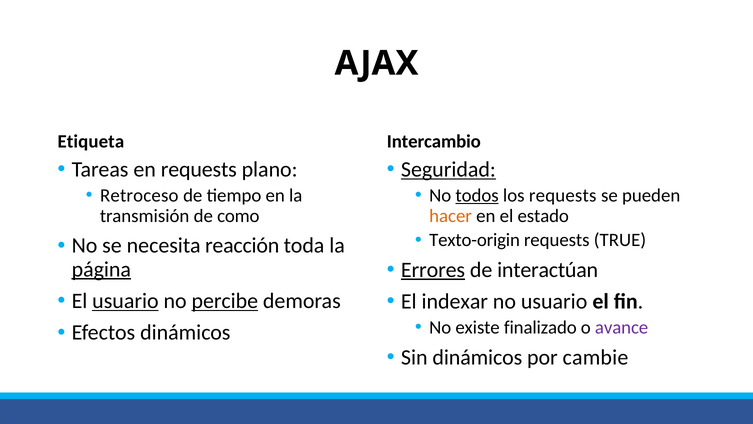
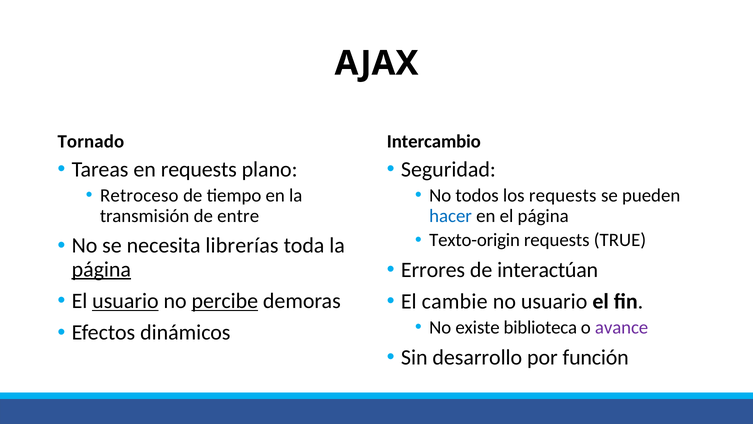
Etiqueta: Etiqueta -> Tornado (91, 142)
Seguridad underline: present -> none (448, 169)
todos underline: present -> none (477, 195)
como: como -> entre (238, 216)
hacer colour: orange -> blue (451, 216)
el estado: estado -> página (543, 216)
reacción: reacción -> librerías (242, 245)
Errores underline: present -> none (433, 270)
indexar: indexar -> cambie (455, 301)
finalizado: finalizado -> biblioteca (540, 327)
Sin dinámicos: dinámicos -> desarrollo (477, 357)
cambie: cambie -> función (596, 357)
